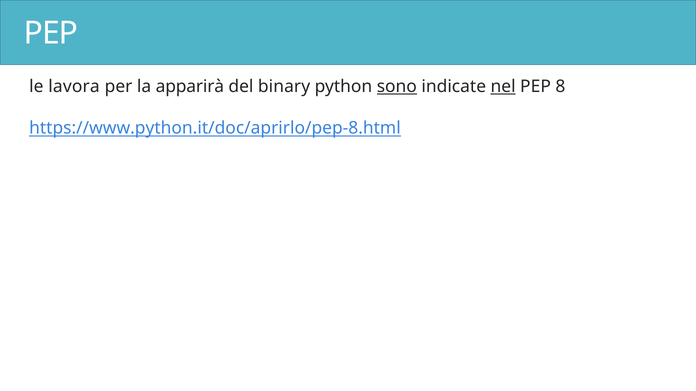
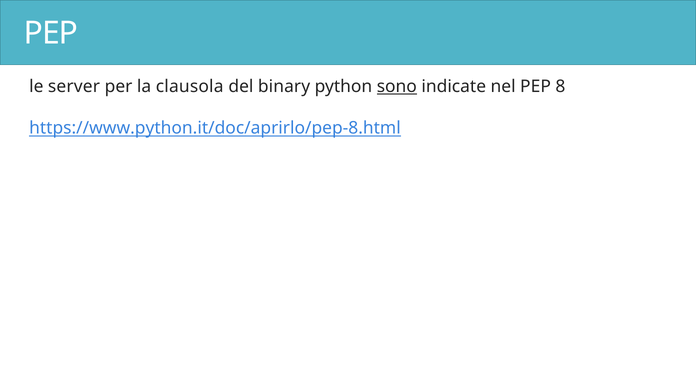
lavora: lavora -> server (74, 87)
apparirà: apparirà -> clausola (190, 87)
nel underline: present -> none (503, 87)
